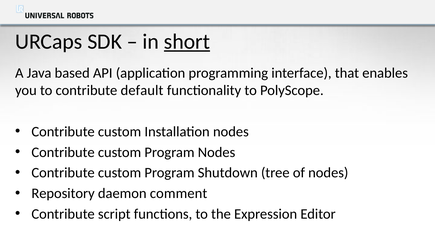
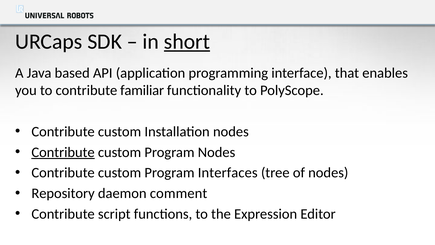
default: default -> familiar (142, 90)
Contribute underline: none -> present (63, 152)
Shutdown: Shutdown -> Interfaces (228, 173)
